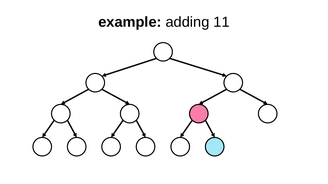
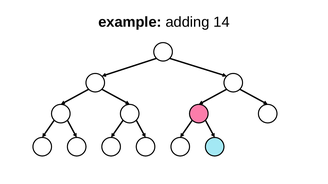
11: 11 -> 14 (222, 22)
